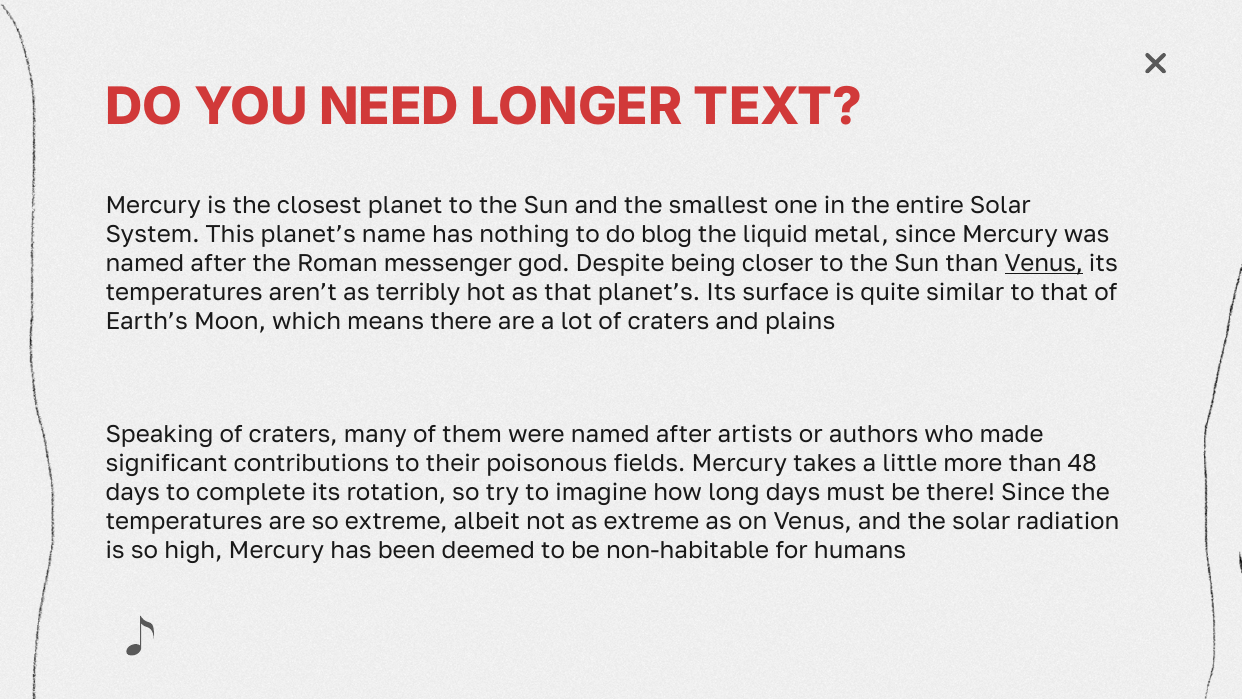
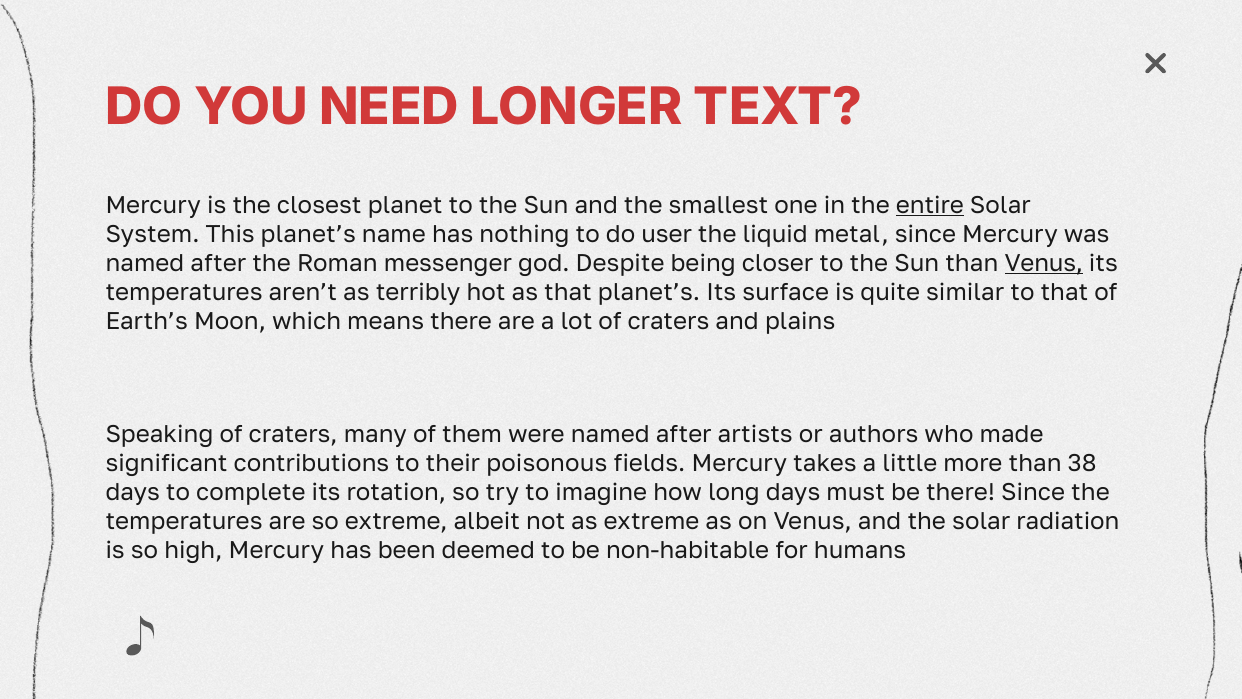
entire underline: none -> present (930, 205)
blog: blog -> user (667, 234)
48: 48 -> 38 (1082, 463)
